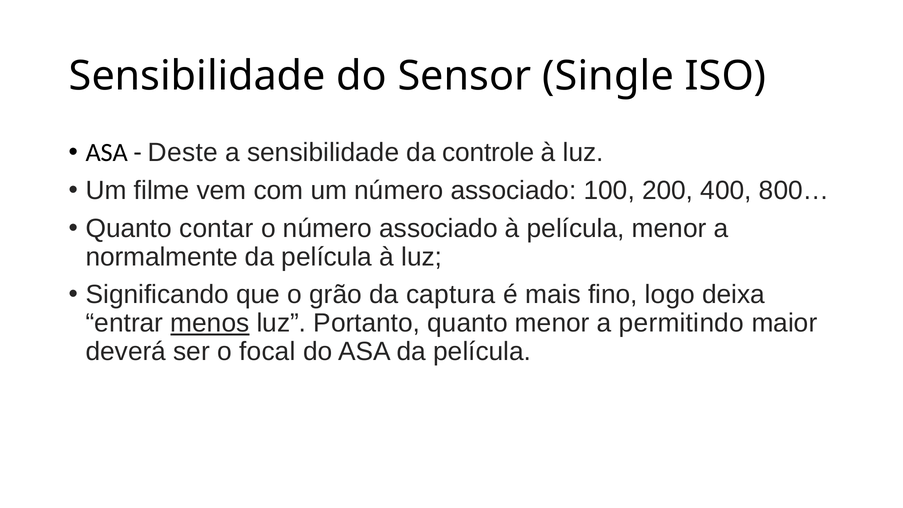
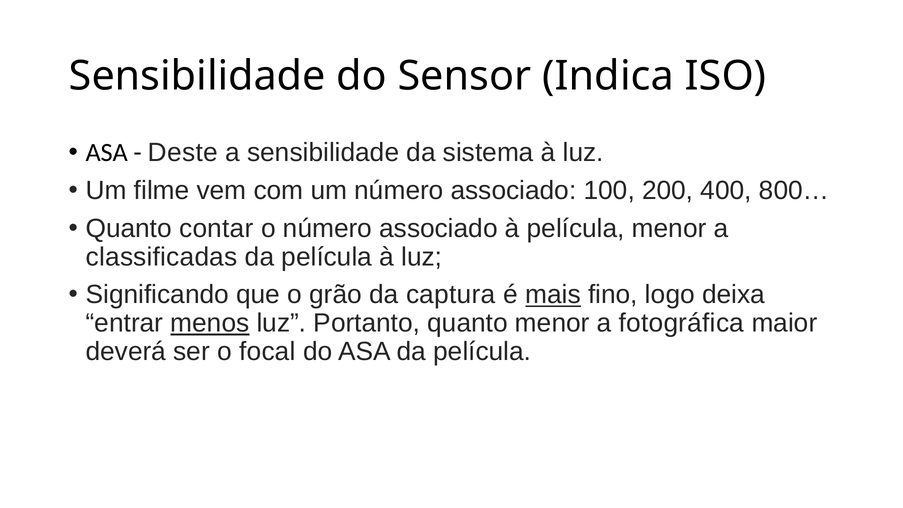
Single: Single -> Indica (608, 76)
controle: controle -> sistema (488, 153)
normalmente: normalmente -> classificadas (162, 257)
mais underline: none -> present (553, 295)
permitindo: permitindo -> fotográfica (681, 323)
